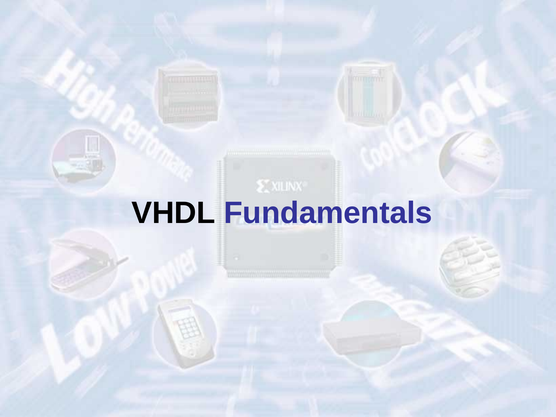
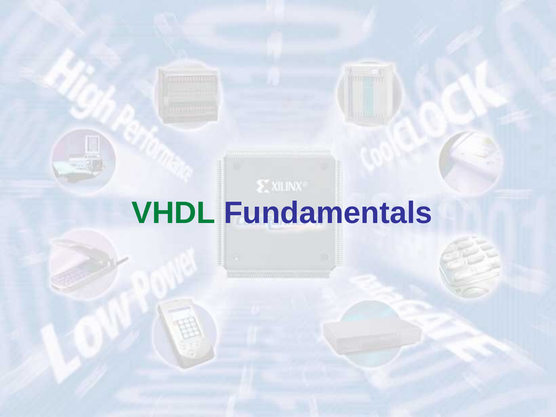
VHDL colour: black -> green (173, 213)
